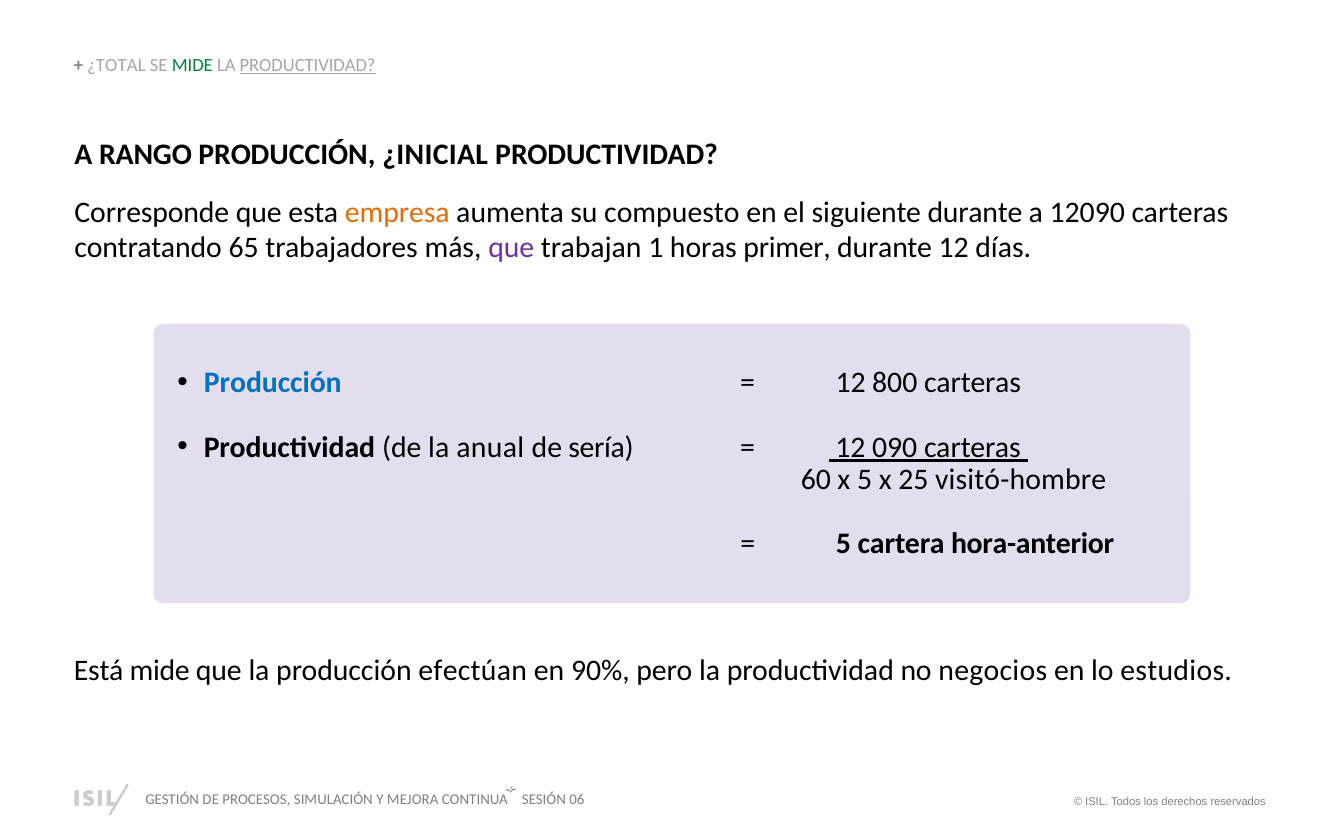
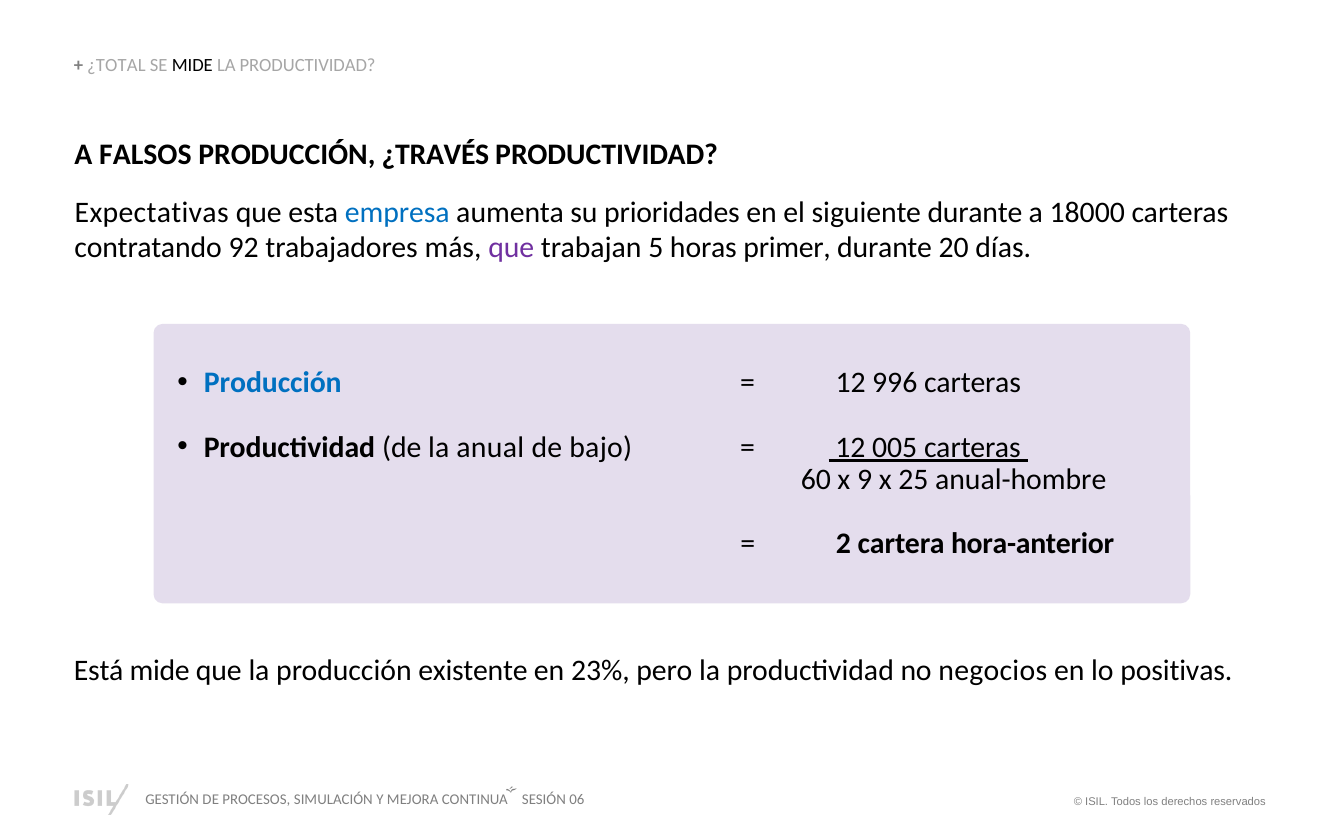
MIDE colour: green -> black (192, 65)
PRODUCTIVIDAD underline: present -> none (308, 65)
RANGO: RANGO -> FALSOS (145, 154)
¿INICIAL: ¿INICIAL -> ¿TRAVÉS (435, 154)
Corresponde: Corresponde -> Expectativas (152, 212)
empresa colour: orange -> blue (397, 212)
compuesto: compuesto -> prioridades (672, 212)
12090: 12090 -> 18000 (1087, 212)
65: 65 -> 92 (244, 248)
1: 1 -> 5 (656, 248)
durante 12: 12 -> 20 (954, 248)
800: 800 -> 996 (895, 383)
sería: sería -> bajo (601, 447)
090: 090 -> 005 (895, 447)
x 5: 5 -> 9 (865, 480)
visitó-hombre: visitó-hombre -> anual-hombre (1021, 480)
5: 5 -> 2 (843, 544)
efectúan: efectúan -> existente (473, 671)
90%: 90% -> 23% (600, 671)
estudios: estudios -> positivas (1176, 671)
